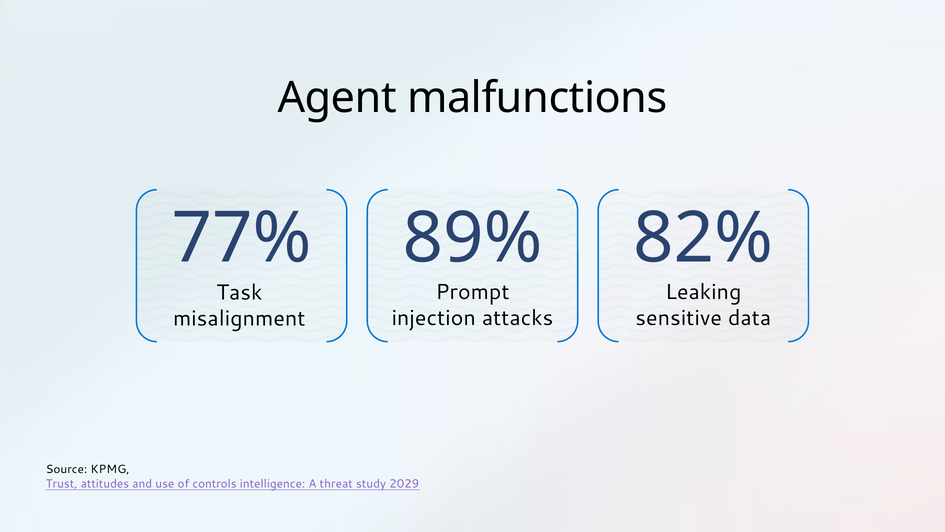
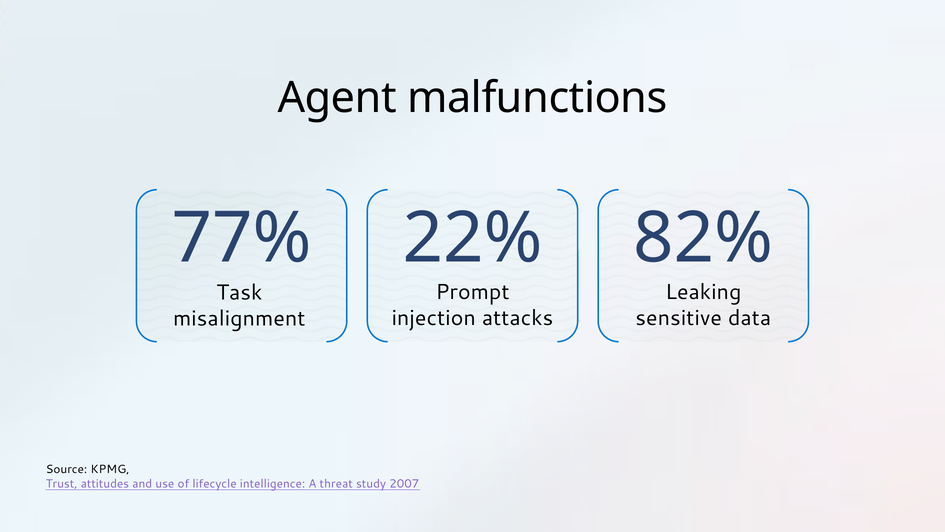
89%: 89% -> 22% (472, 238)
controls: controls -> lifecycle (215, 483)
2029: 2029 -> 2007 (404, 483)
